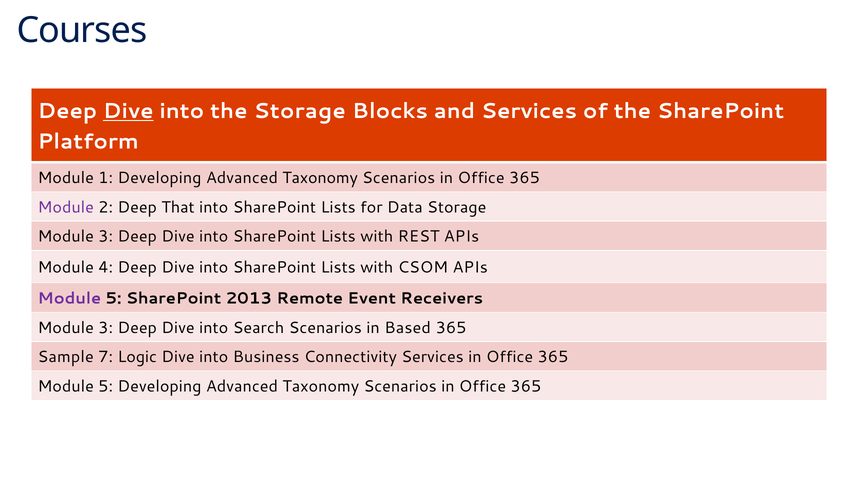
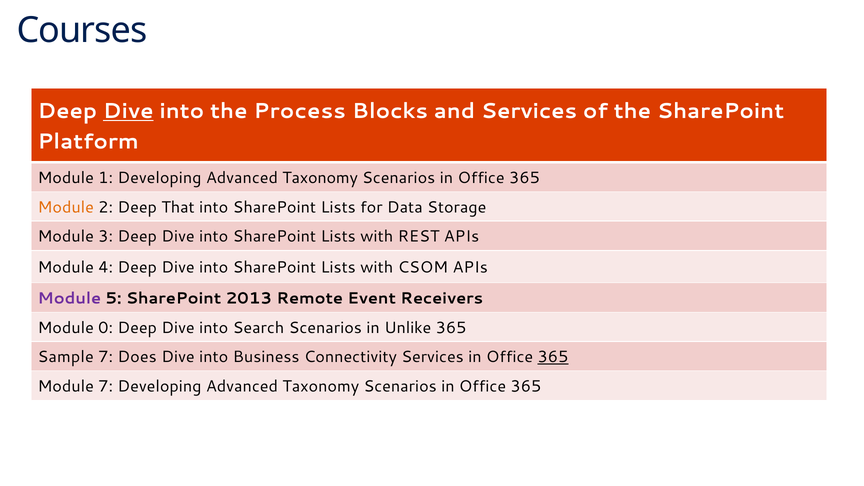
the Storage: Storage -> Process (300, 111)
Module colour: purple -> orange (66, 207)
3: 3 -> 0 (106, 328)
Based: Based -> Unlike (408, 328)
Logic: Logic -> Does (137, 357)
365 underline: none -> present (553, 357)
5: 5 -> 7 (106, 387)
